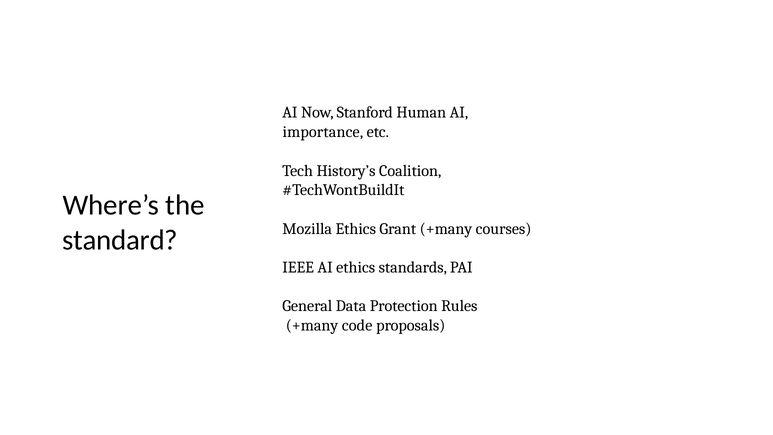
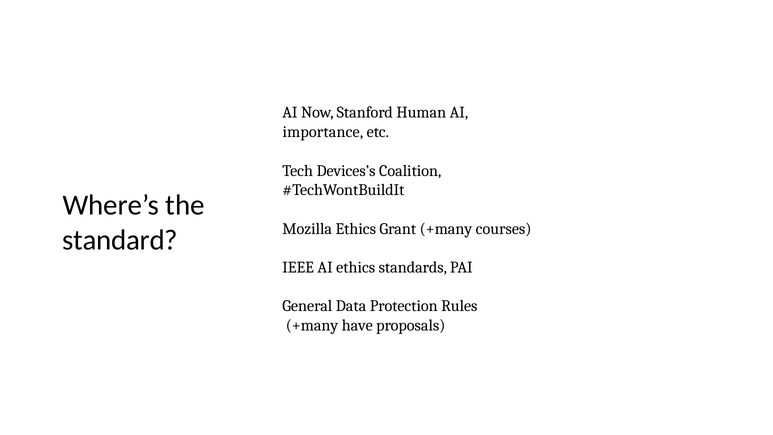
History’s: History’s -> Devices’s (346, 171)
code: code -> have (357, 325)
